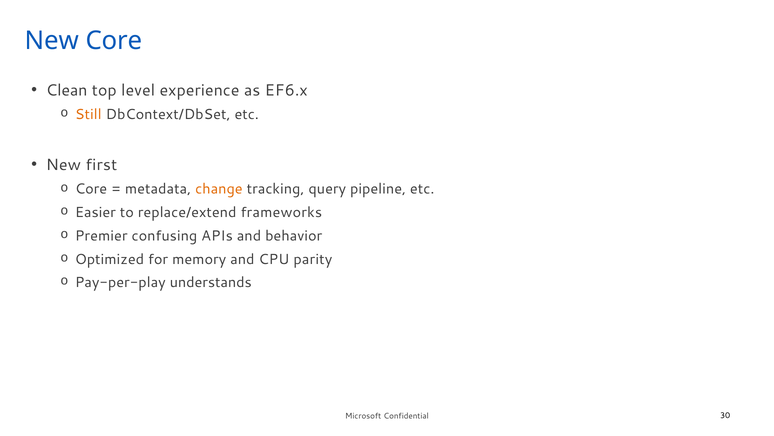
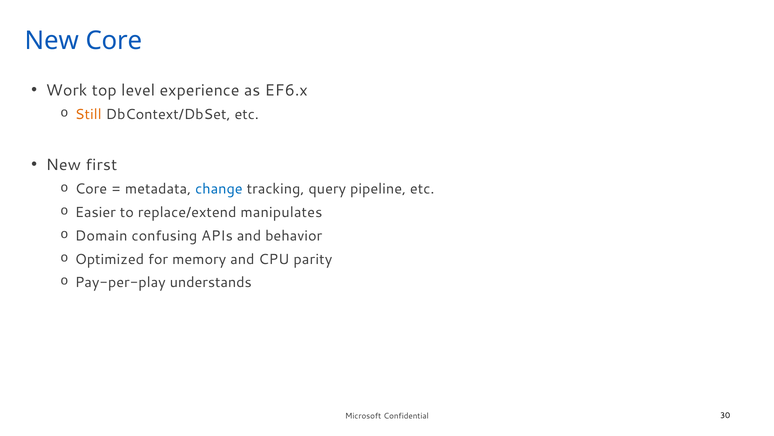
Clean: Clean -> Work (67, 90)
change colour: orange -> blue (219, 189)
frameworks: frameworks -> manipulates (281, 212)
Premier: Premier -> Domain (101, 236)
